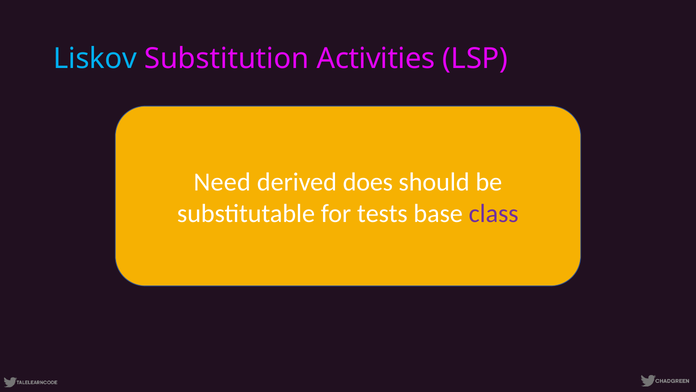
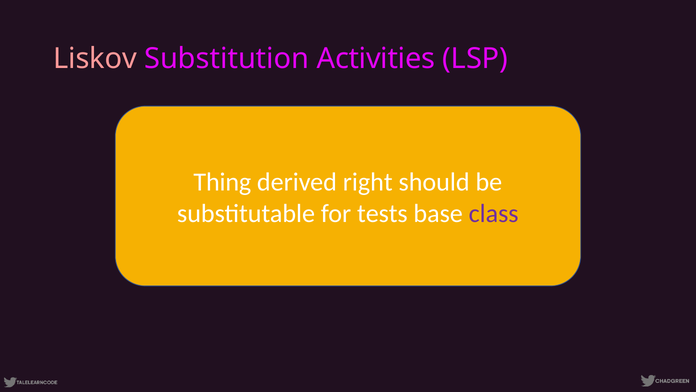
Liskov colour: light blue -> pink (95, 58)
Need: Need -> Thing (222, 182)
does: does -> right (368, 182)
